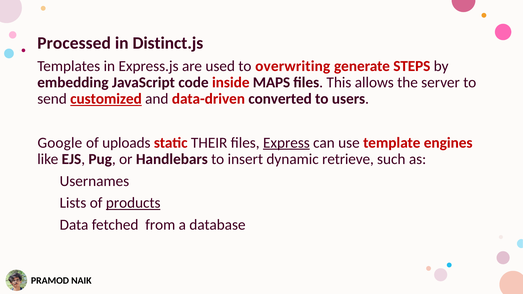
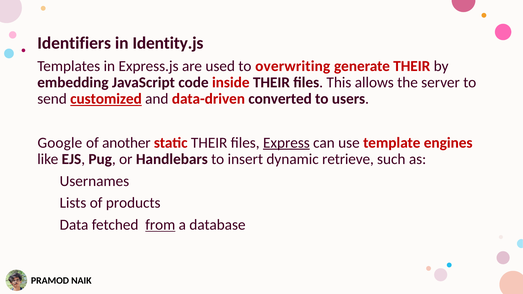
Processed: Processed -> Identifiers (74, 43)
Distinct.js: Distinct.js -> Identity.js (168, 43)
generate STEPS: STEPS -> THEIR (412, 66)
inside MAPS: MAPS -> THEIR (271, 83)
uploads: uploads -> another (126, 143)
products underline: present -> none (133, 203)
from underline: none -> present (160, 225)
